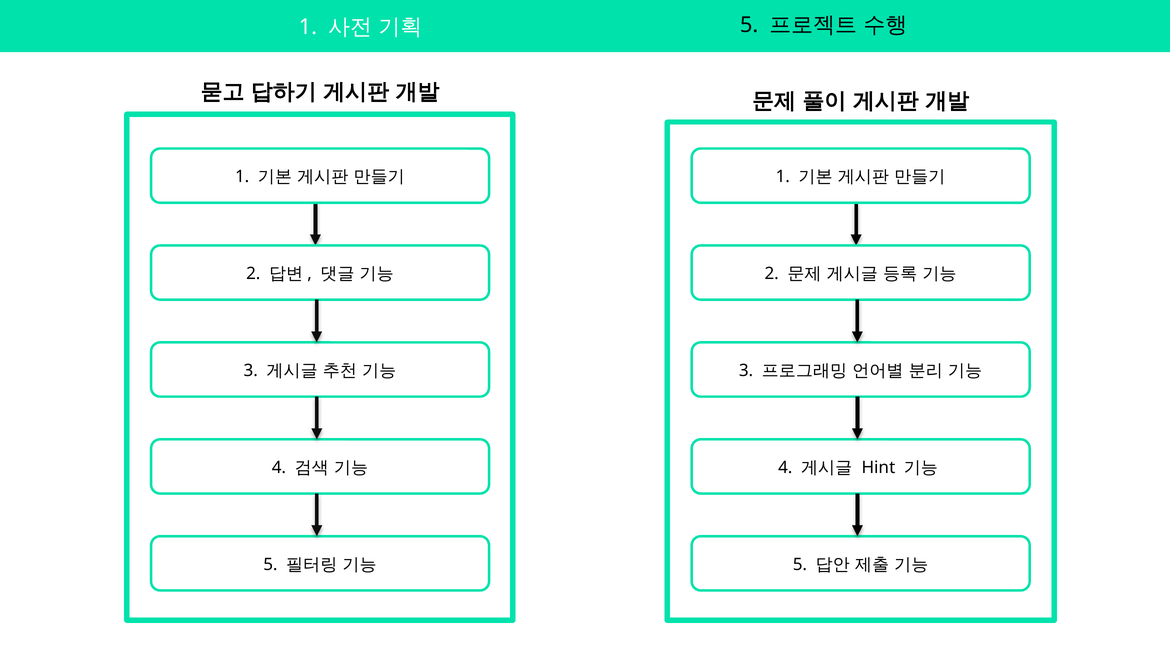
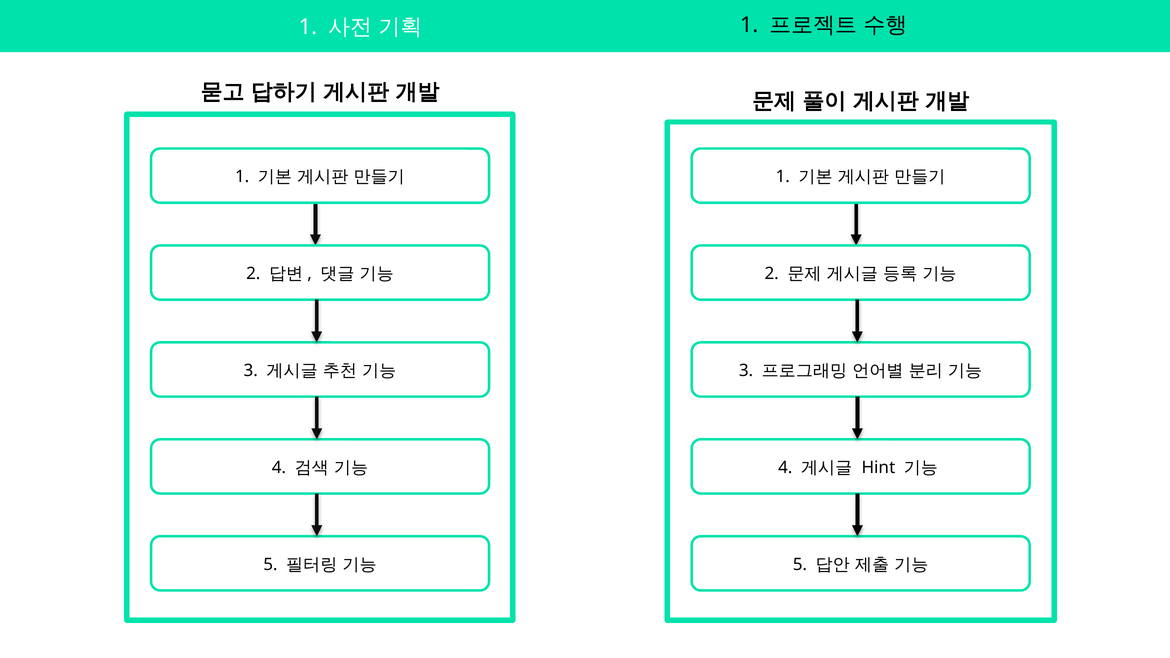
5: 5 -> 1 (749, 25)
